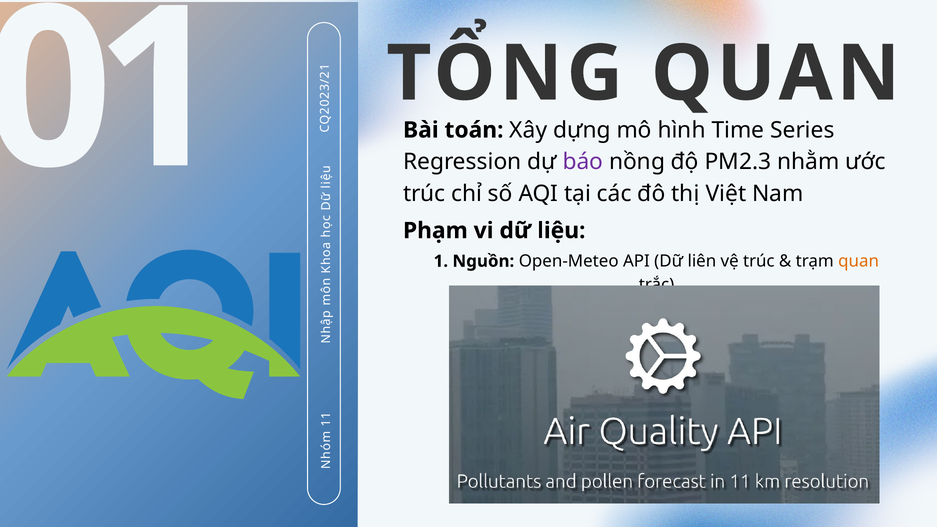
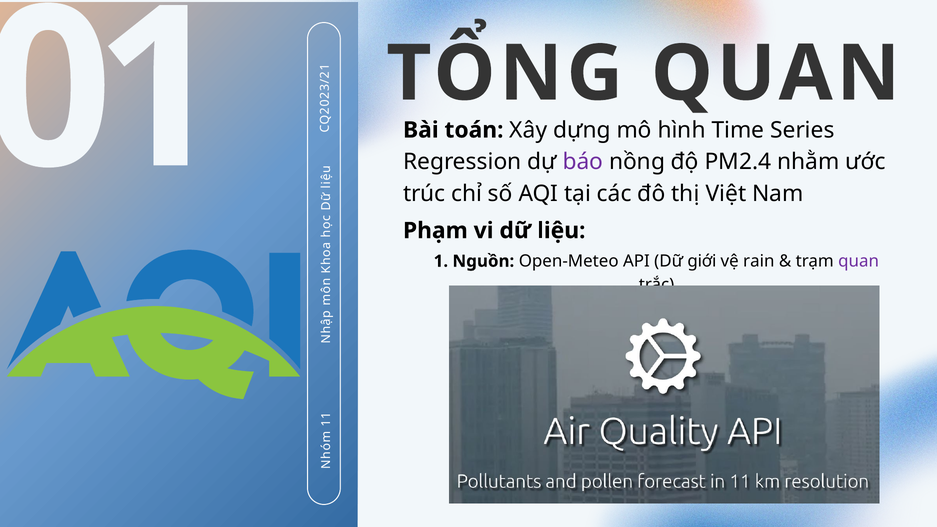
PM2.3: PM2.3 -> PM2.4 (738, 162)
liên: liên -> giới (702, 261)
vệ trúc: trúc -> rain (759, 261)
quan colour: orange -> purple (859, 261)
